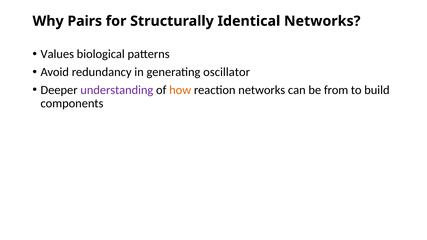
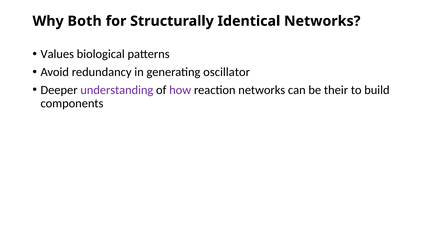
Pairs: Pairs -> Both (85, 21)
how colour: orange -> purple (180, 90)
from: from -> their (336, 90)
